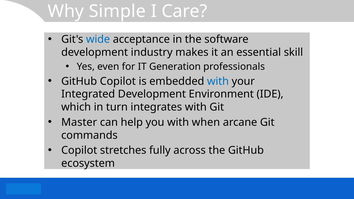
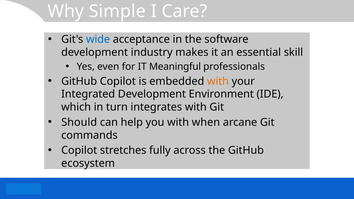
Generation: Generation -> Meaningful (175, 67)
with colour: blue -> orange (218, 81)
Master: Master -> Should (79, 122)
